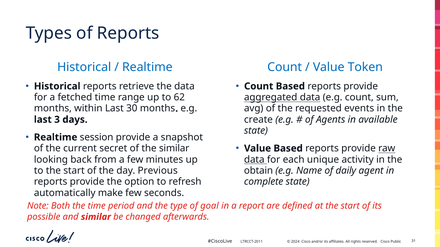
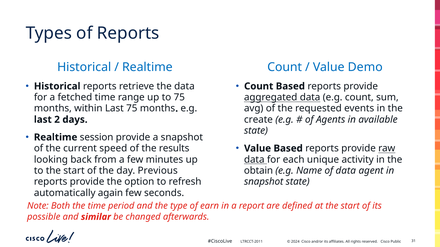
Token: Token -> Demo (365, 67)
to 62: 62 -> 75 (179, 98)
Last 30: 30 -> 75 (132, 109)
3: 3 -> 2 (57, 120)
secret: secret -> speed (113, 149)
the similar: similar -> results (174, 149)
of daily: daily -> data (346, 171)
complete: complete -> snapshot (264, 182)
make: make -> again (110, 193)
goal: goal -> earn (210, 206)
